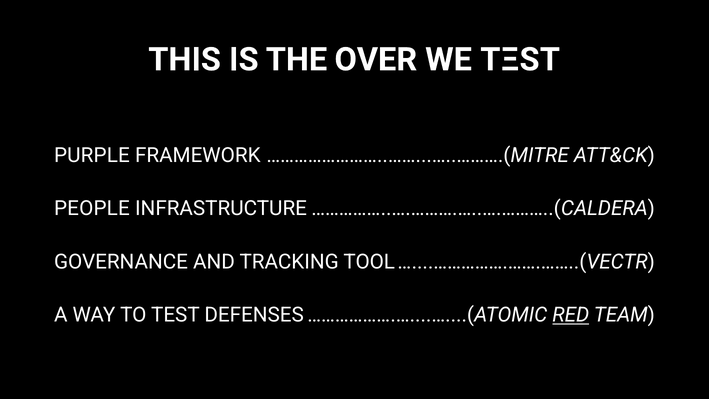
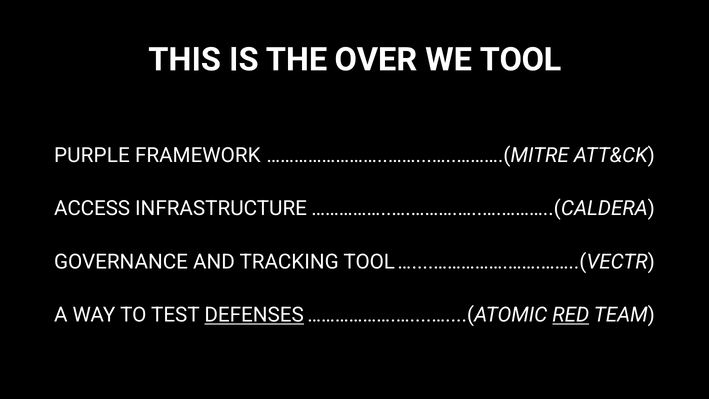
WE TΞST: TΞST -> TOOL (520, 60)
PEOPLE: PEOPLE -> ACCESS (92, 209)
DEFENSES underline: none -> present (254, 315)
